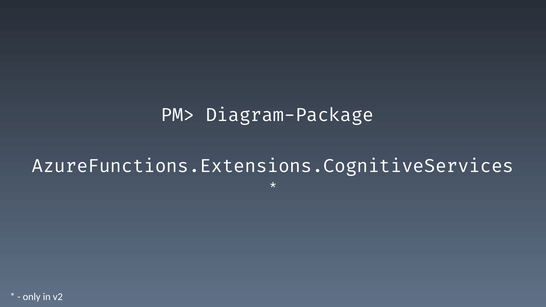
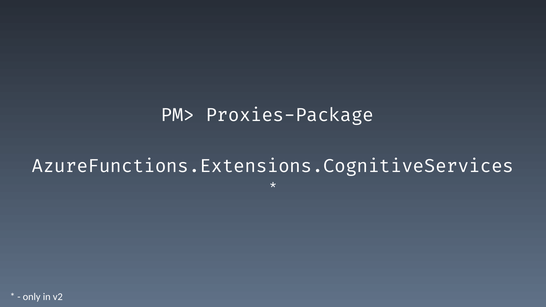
Diagram-Package: Diagram-Package -> Proxies-Package (290, 115)
